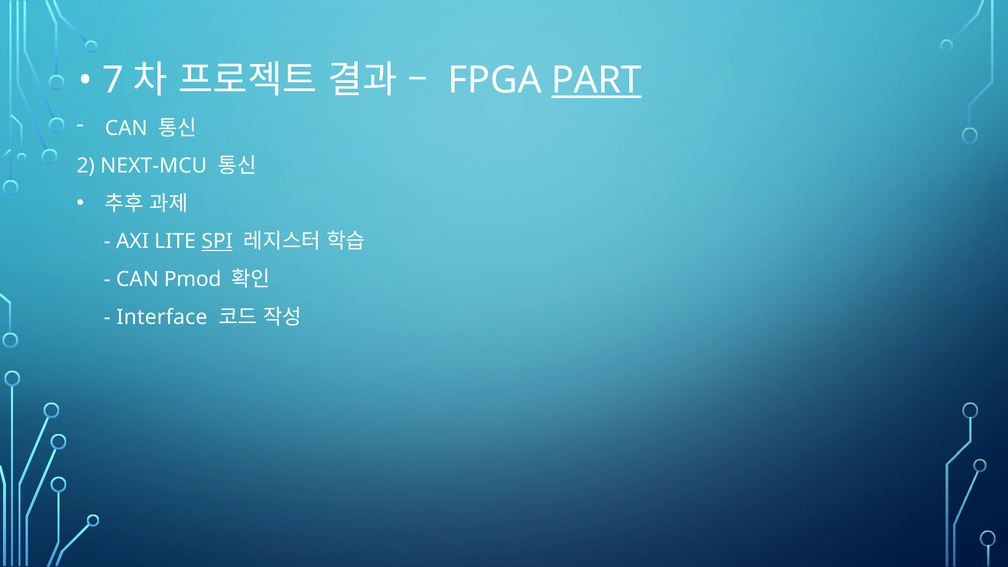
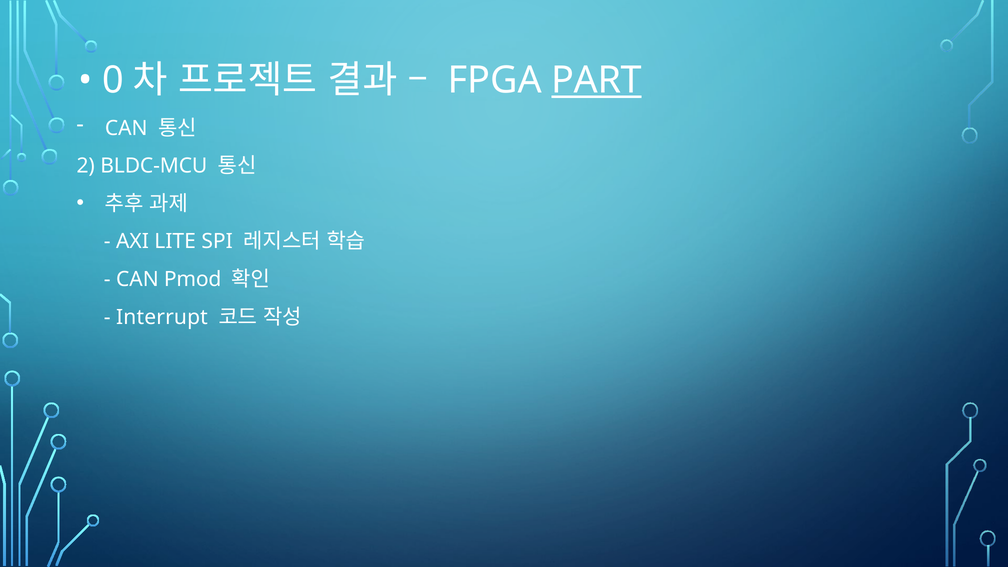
7: 7 -> 0 (113, 80)
NEXT-MCU: NEXT-MCU -> BLDC-MCU (154, 166)
SPI underline: present -> none (217, 242)
Interface: Interface -> Interrupt (162, 317)
